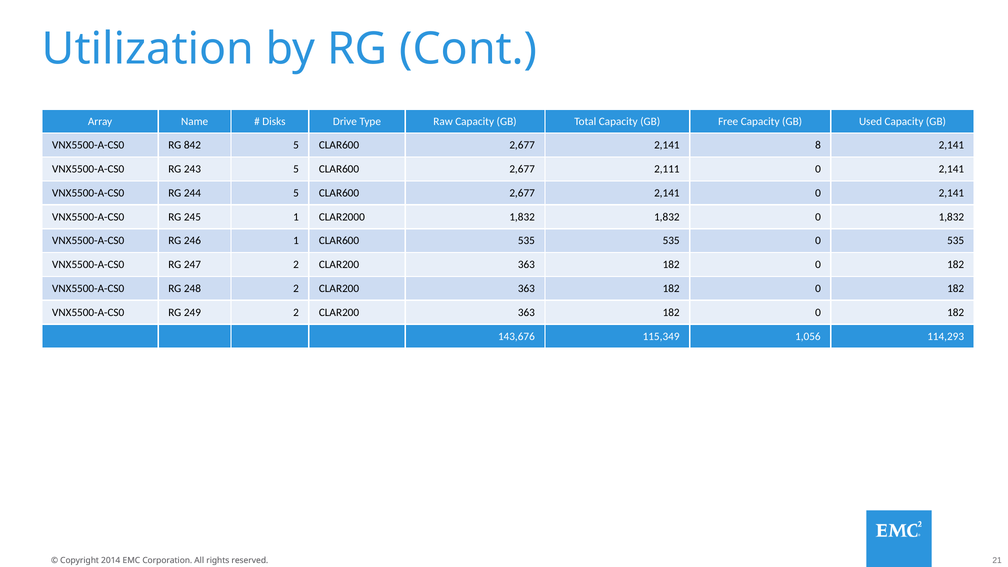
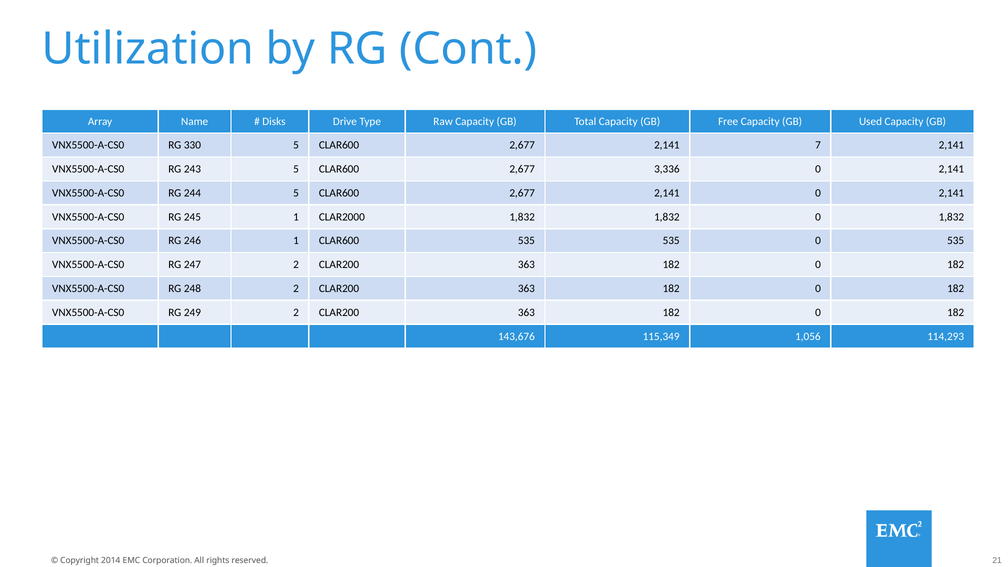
842: 842 -> 330 (192, 145)
8: 8 -> 7 (818, 145)
2,111: 2,111 -> 3,336 (667, 169)
